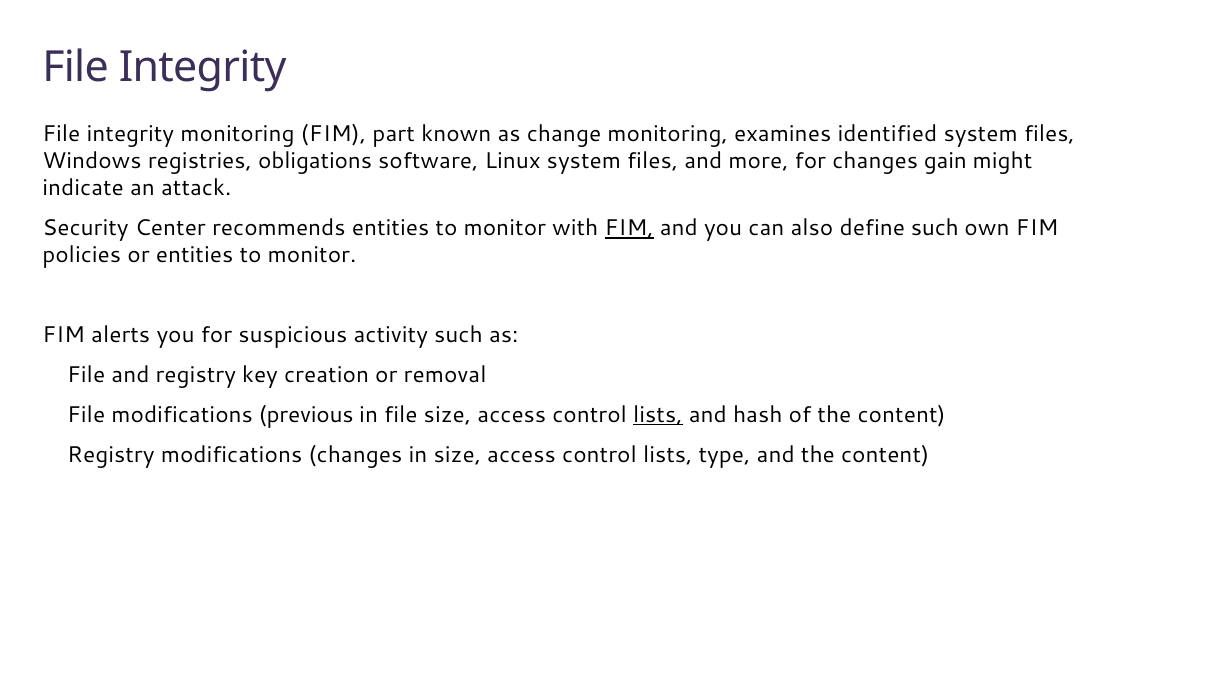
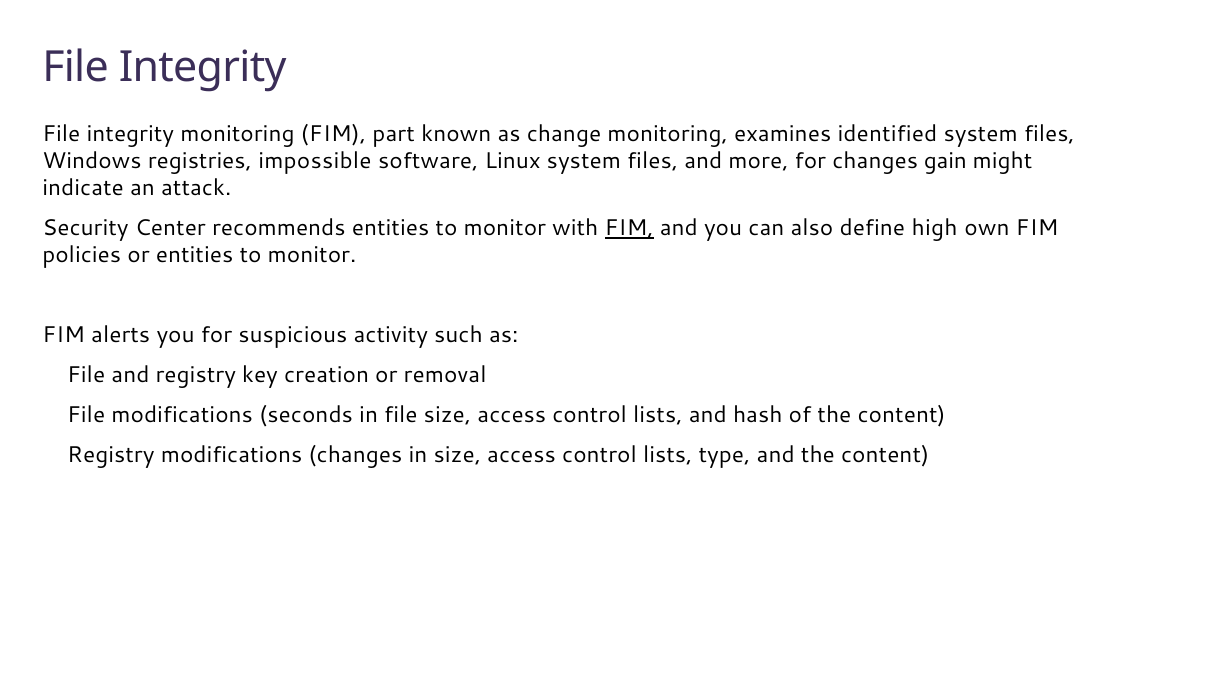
obligations: obligations -> impossible (315, 161)
define such: such -> high (935, 228)
previous: previous -> seconds (306, 415)
lists underline: present -> none (658, 415)
